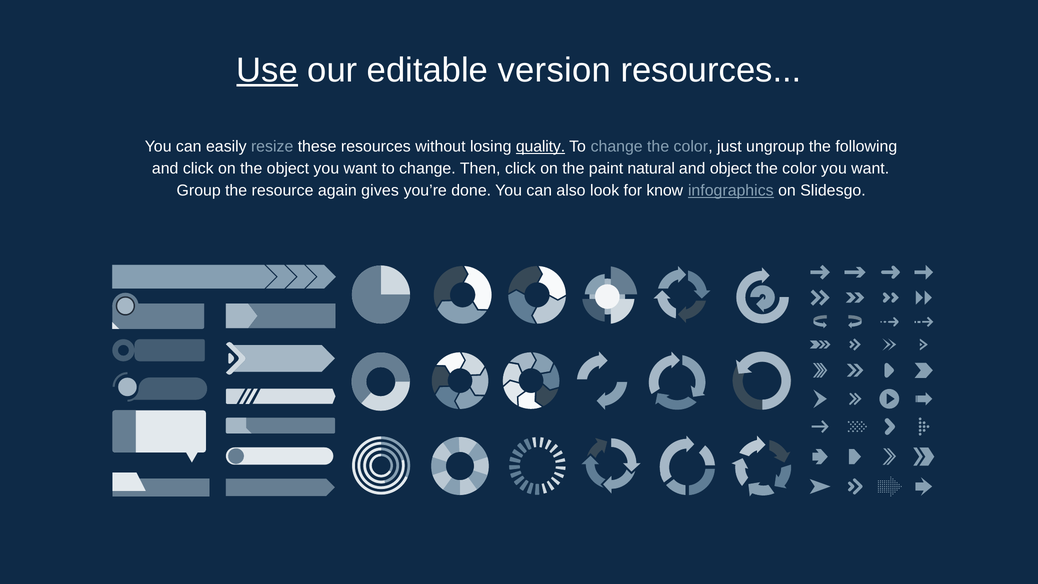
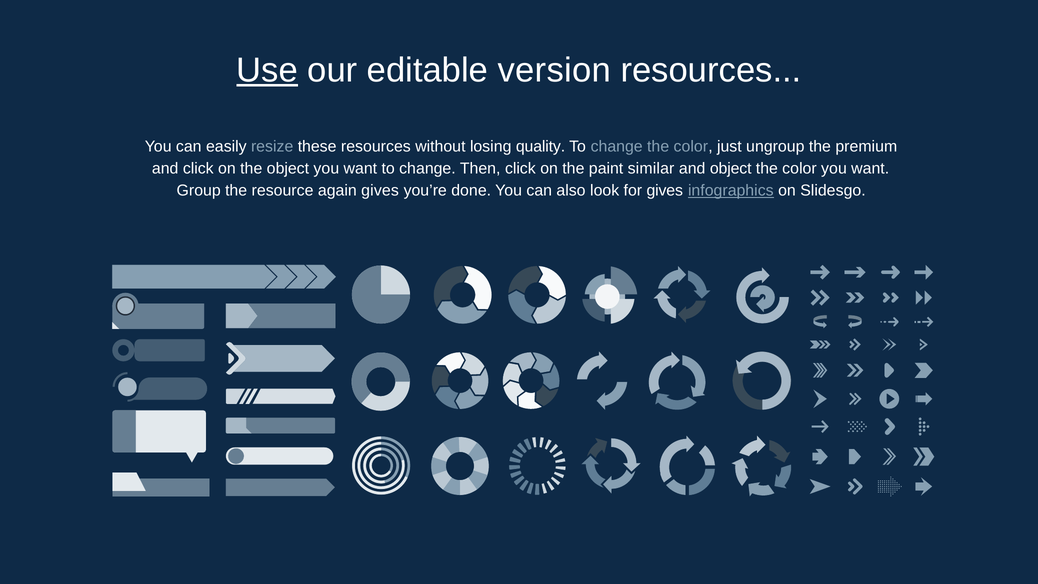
quality underline: present -> none (541, 147)
following: following -> premium (866, 147)
natural: natural -> similar (651, 169)
for know: know -> gives (665, 190)
